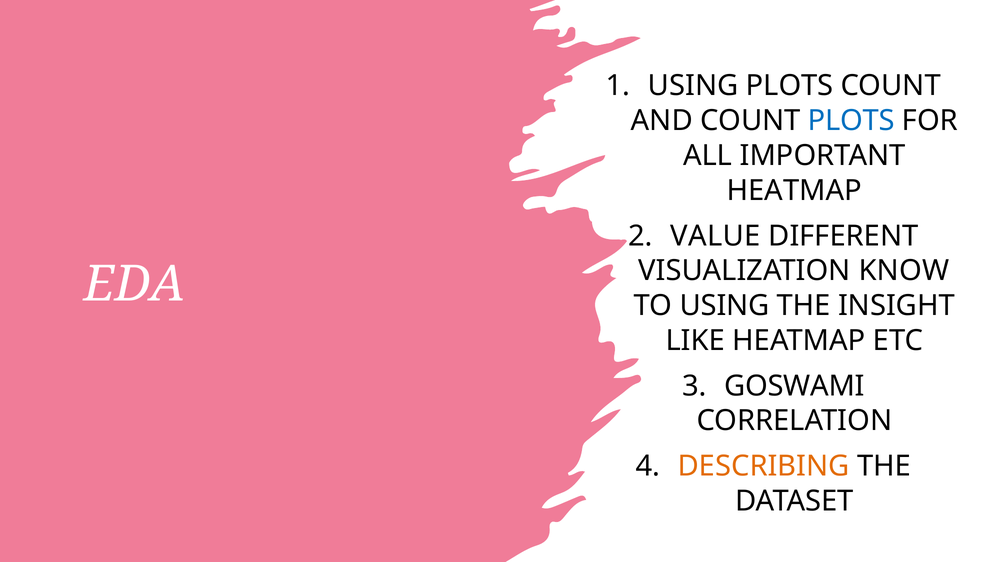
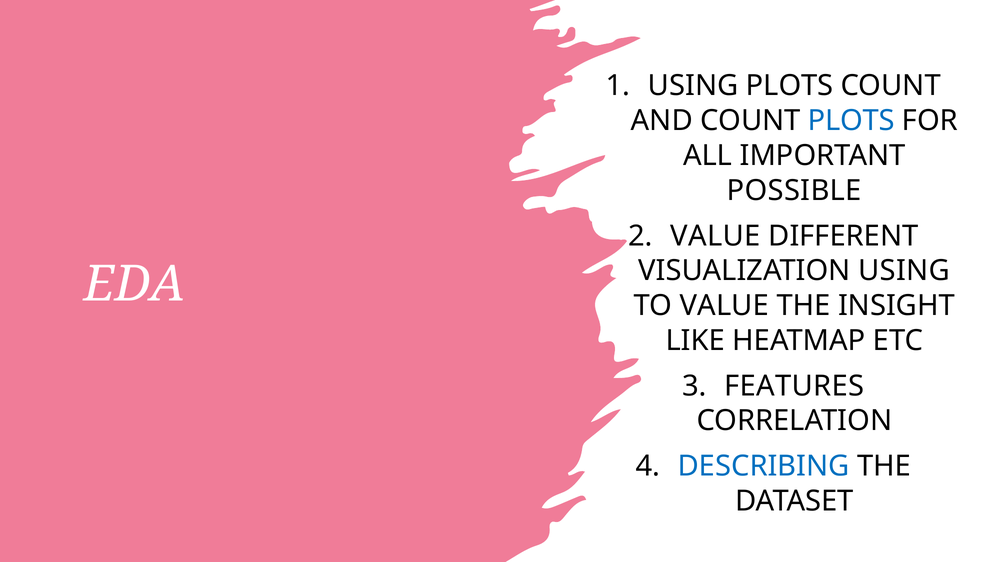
HEATMAP: HEATMAP -> POSSIBLE (794, 191)
VISUALIZATION KNOW: KNOW -> USING (904, 271)
TO USING: USING -> VALUE (724, 306)
GOSWAMI: GOSWAMI -> FEATURES (794, 386)
DESCRIBING colour: orange -> blue (764, 466)
